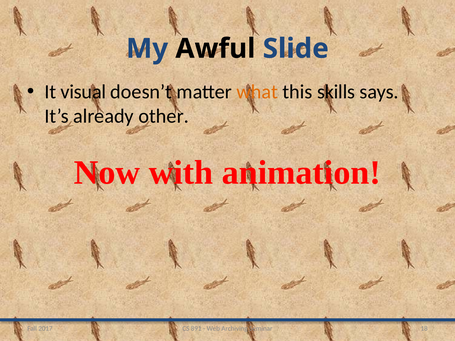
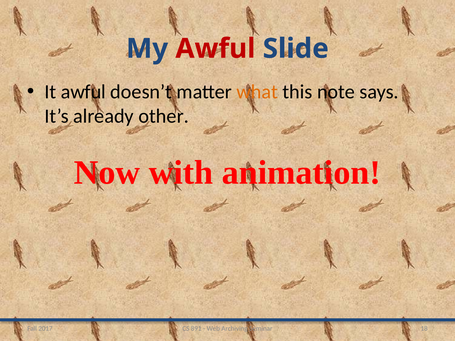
Awful colour: black -> red (215, 49)
It visual: visual -> awful (83, 92)
skills: skills -> note (336, 92)
